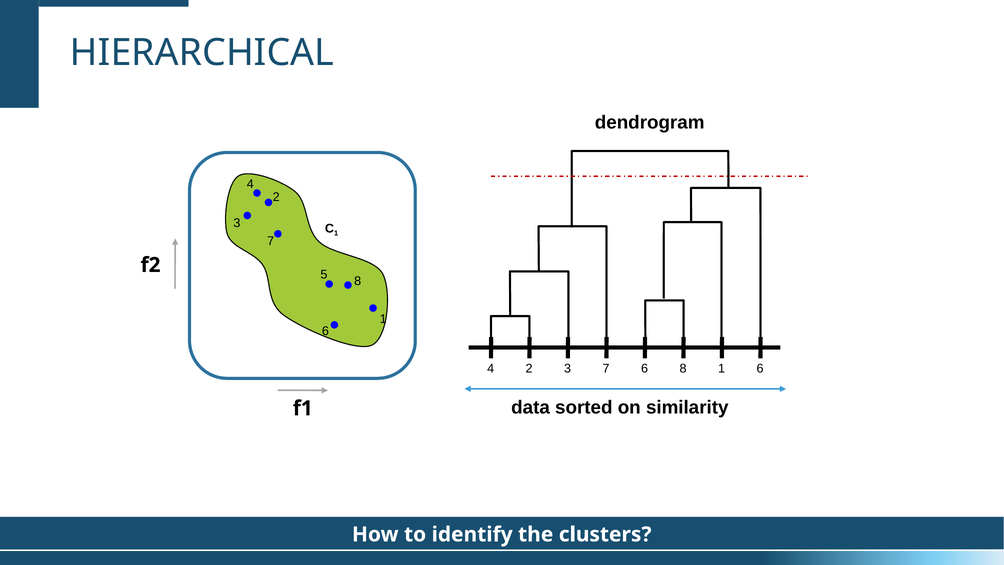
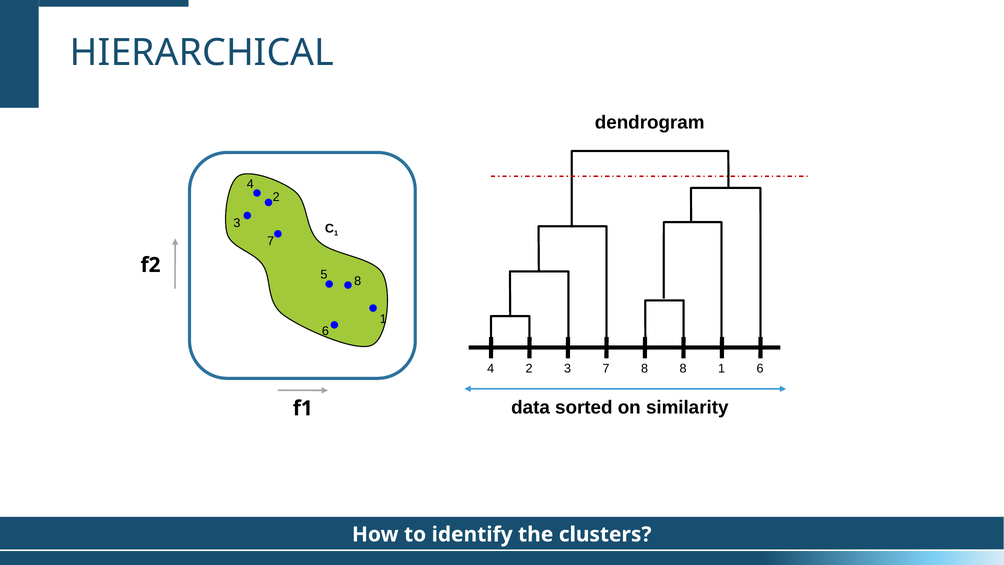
7 6: 6 -> 8 (645, 368)
